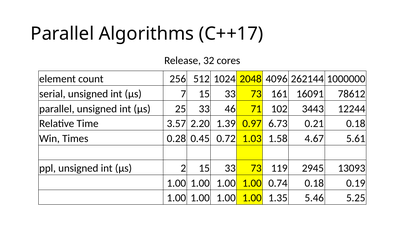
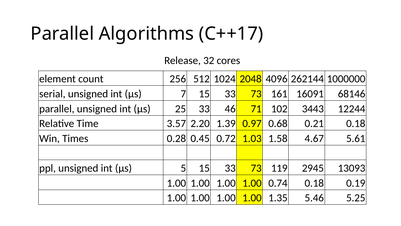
78612: 78612 -> 68146 (352, 94)
6.73: 6.73 -> 0.68 (278, 123)
2: 2 -> 5 (183, 168)
